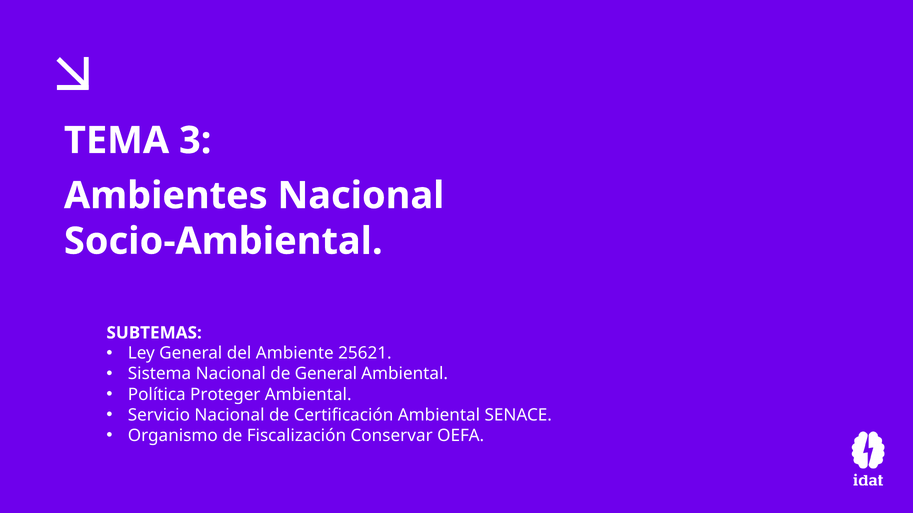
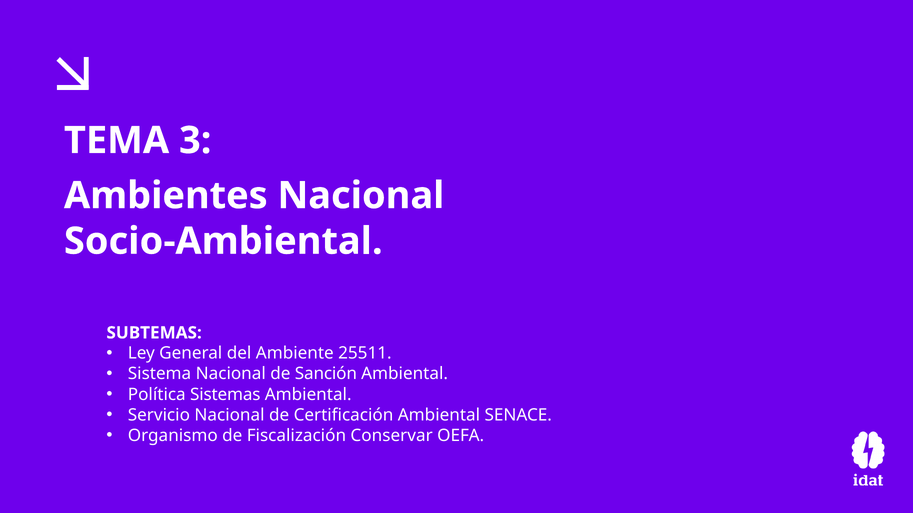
25621: 25621 -> 25511 (365, 354)
de General: General -> Sanción (326, 374)
Proteger: Proteger -> Sistemas (225, 395)
